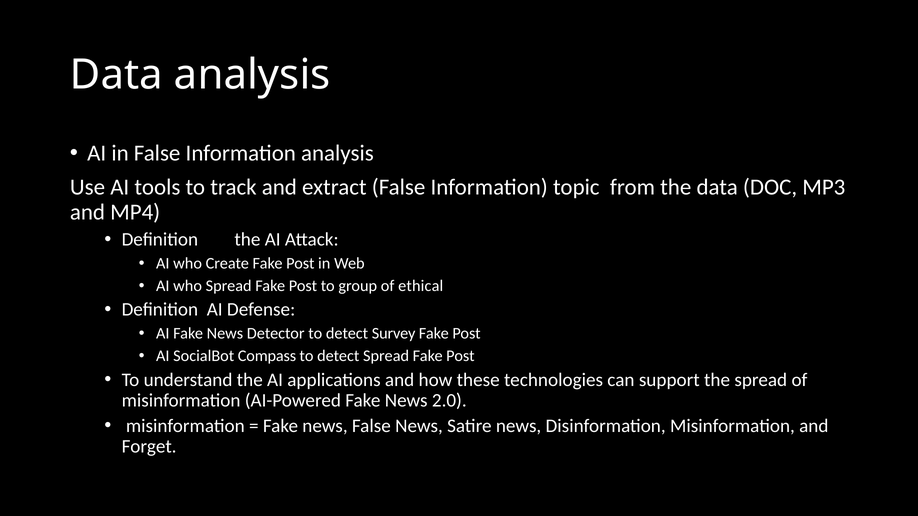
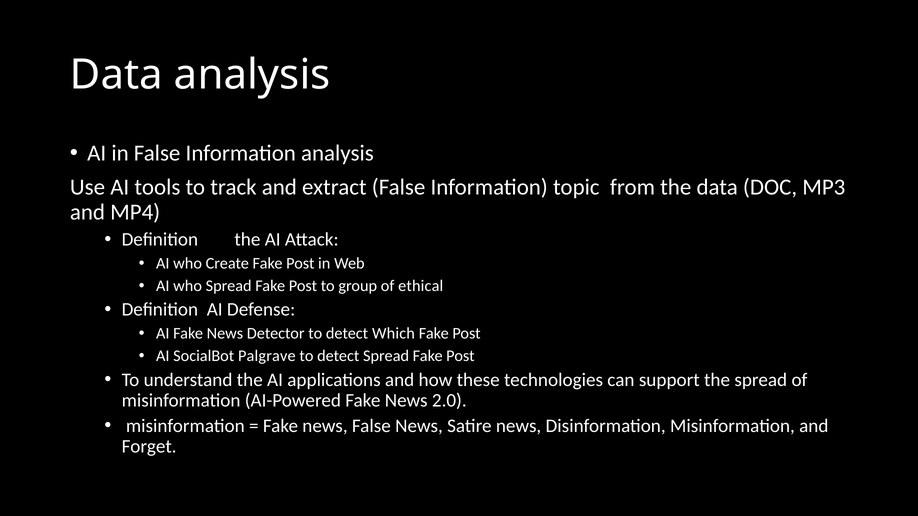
Survey: Survey -> Which (393, 334)
Compass: Compass -> Palgrave (267, 356)
